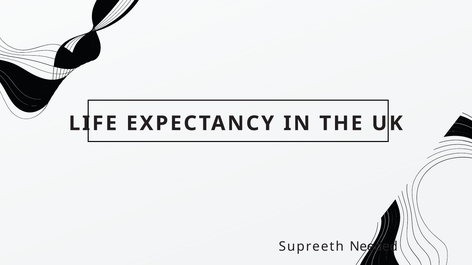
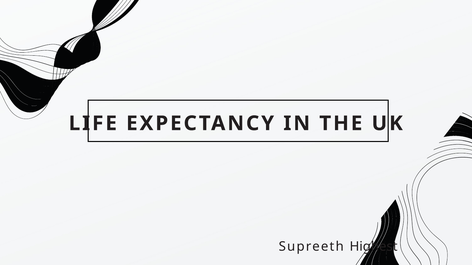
Needed: Needed -> Highest (374, 247)
